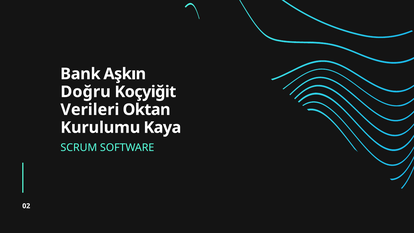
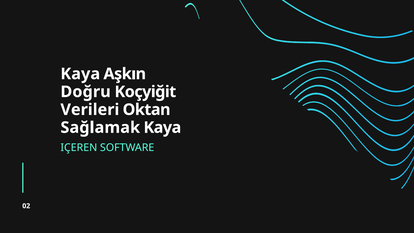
Bank: Bank -> Kaya (80, 74)
Kurulumu: Kurulumu -> Sağlamak (100, 127)
SCRUM: SCRUM -> IÇEREN (79, 147)
